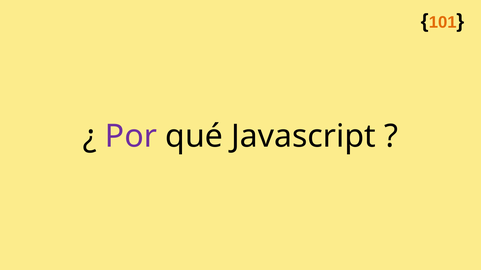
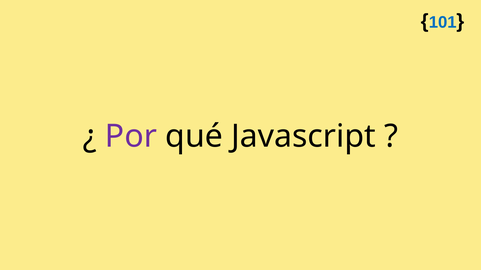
101 colour: orange -> blue (443, 22)
